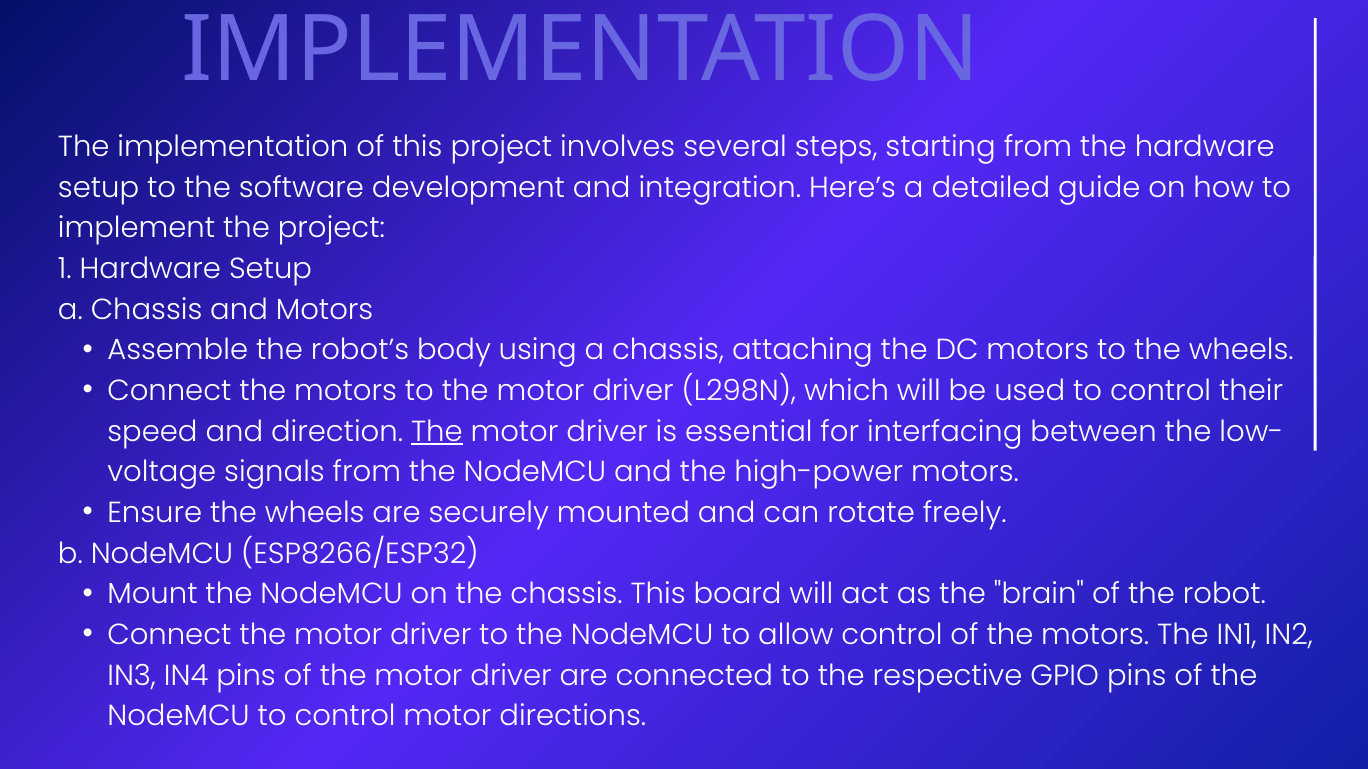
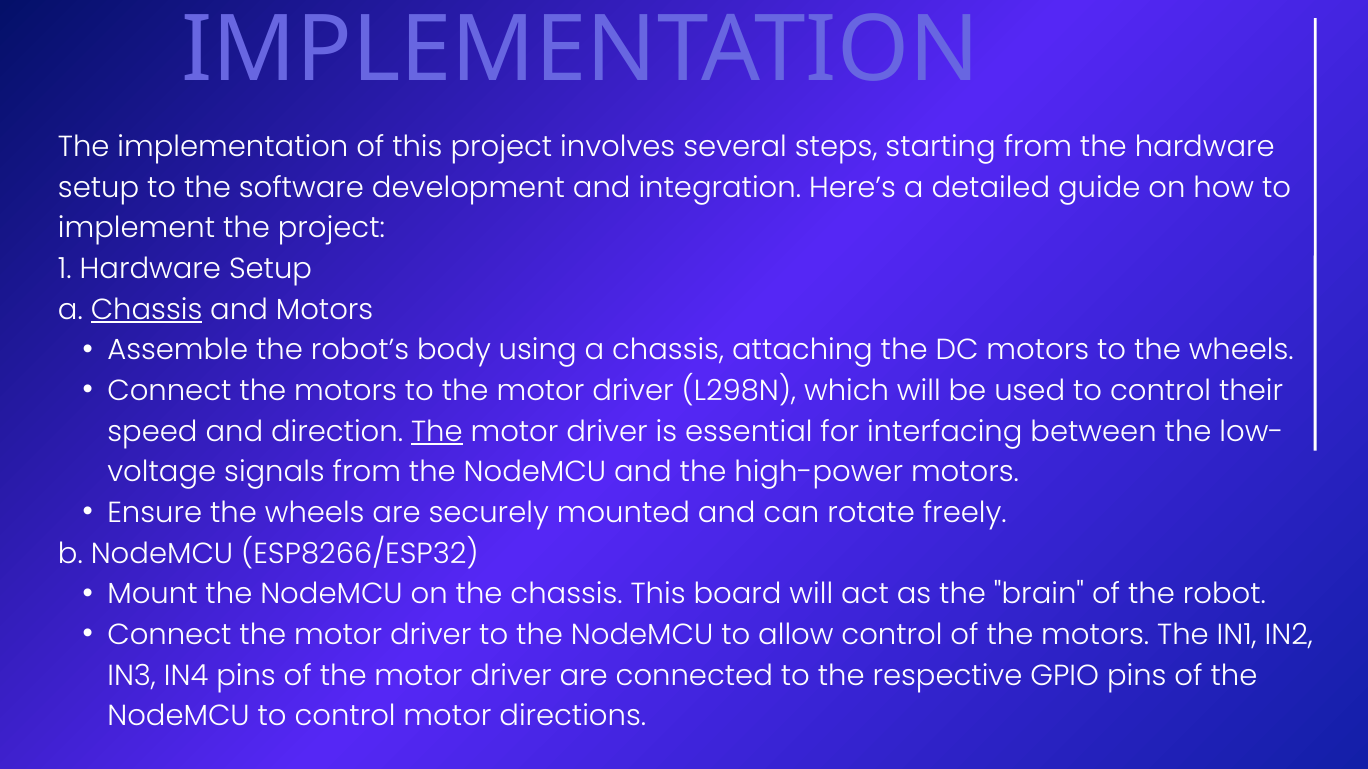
Chassis underline: none -> present (147, 310)
